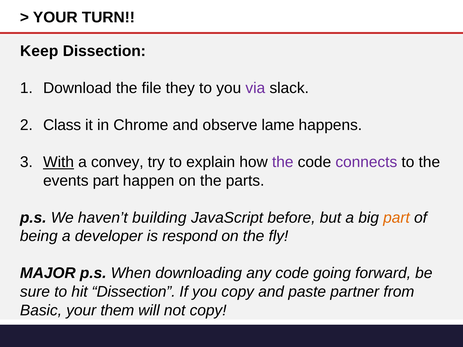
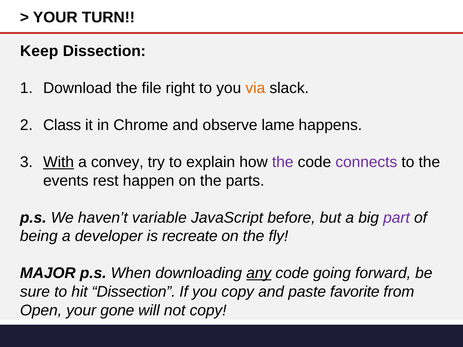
they: they -> right (180, 88)
via colour: purple -> orange (255, 88)
events part: part -> rest (106, 181)
building: building -> variable (159, 218)
part colour: orange -> purple (397, 218)
respond: respond -> recreate (190, 236)
any underline: none -> present (259, 273)
partner: partner -> favorite (355, 292)
Basic: Basic -> Open (41, 310)
them: them -> gone (117, 310)
